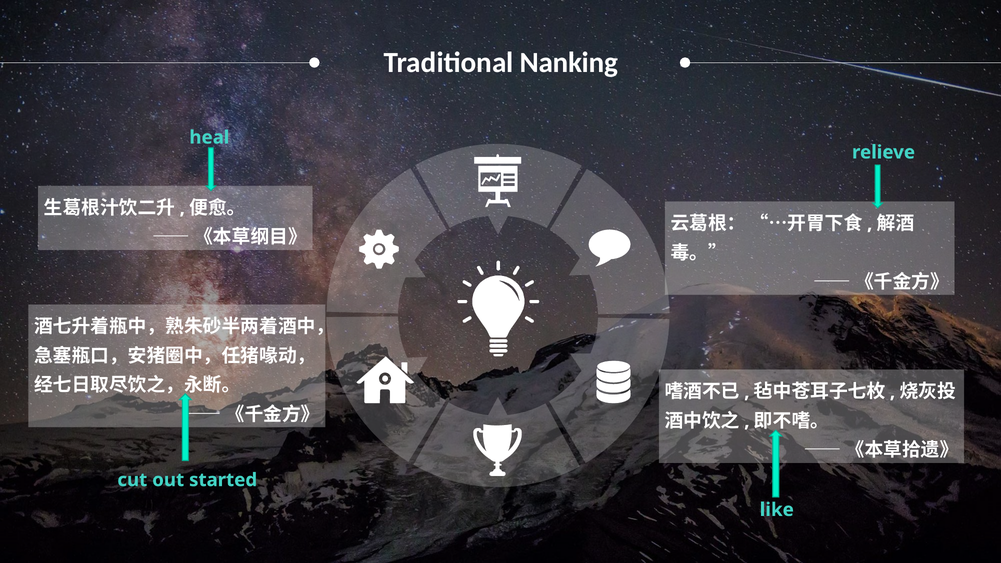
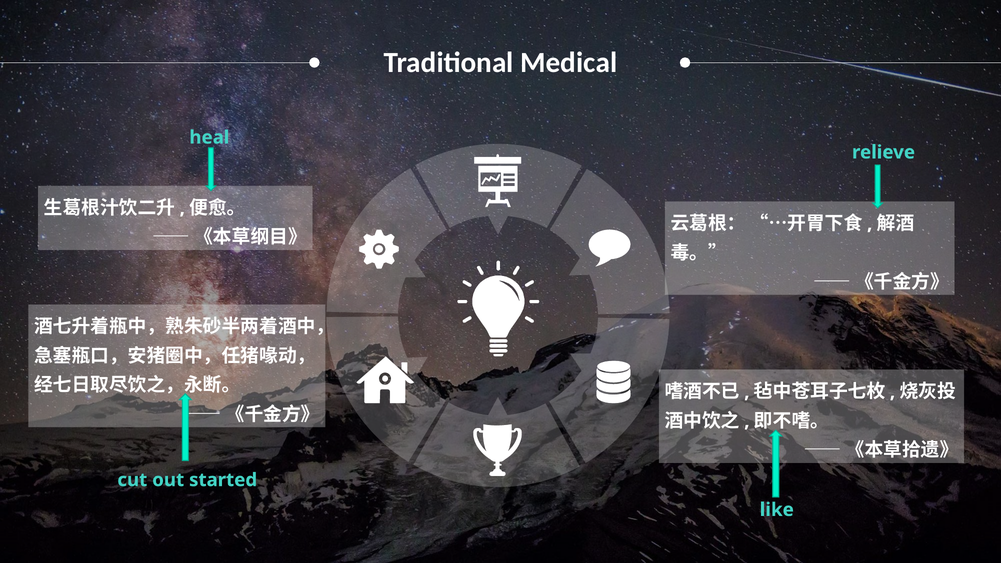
Nanking: Nanking -> Medical (569, 63)
